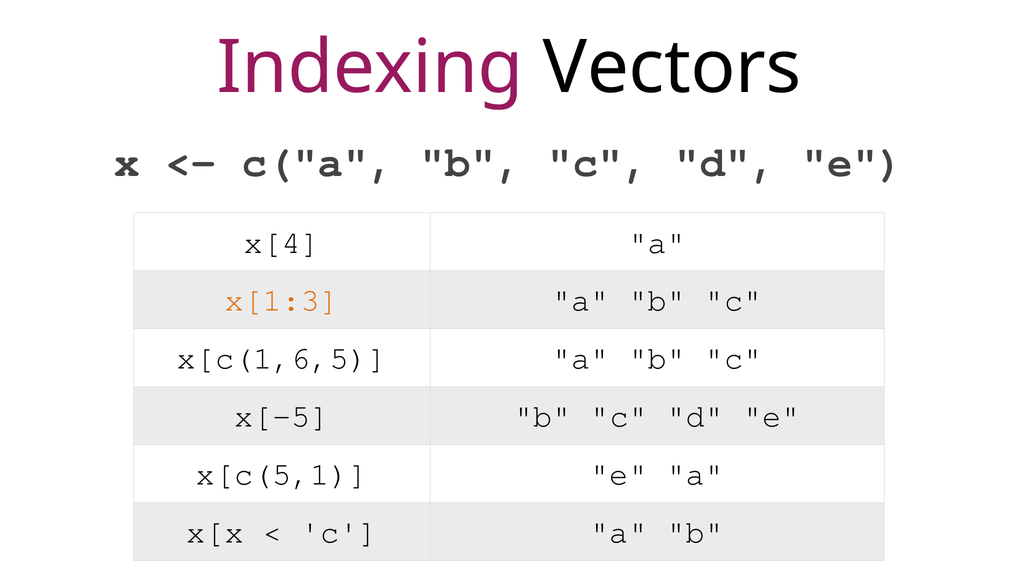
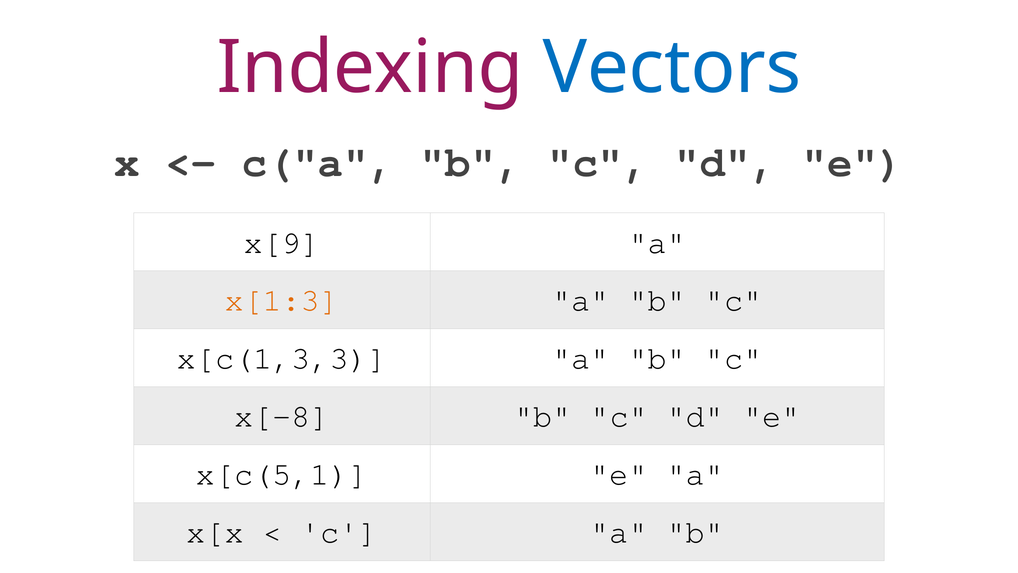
Vectors colour: black -> blue (672, 68)
x[4: x[4 -> x[9 (282, 242)
x[c(1,6,5: x[c(1,6,5 -> x[c(1,3,3 (282, 358)
x[-5: x[-5 -> x[-8 (282, 416)
